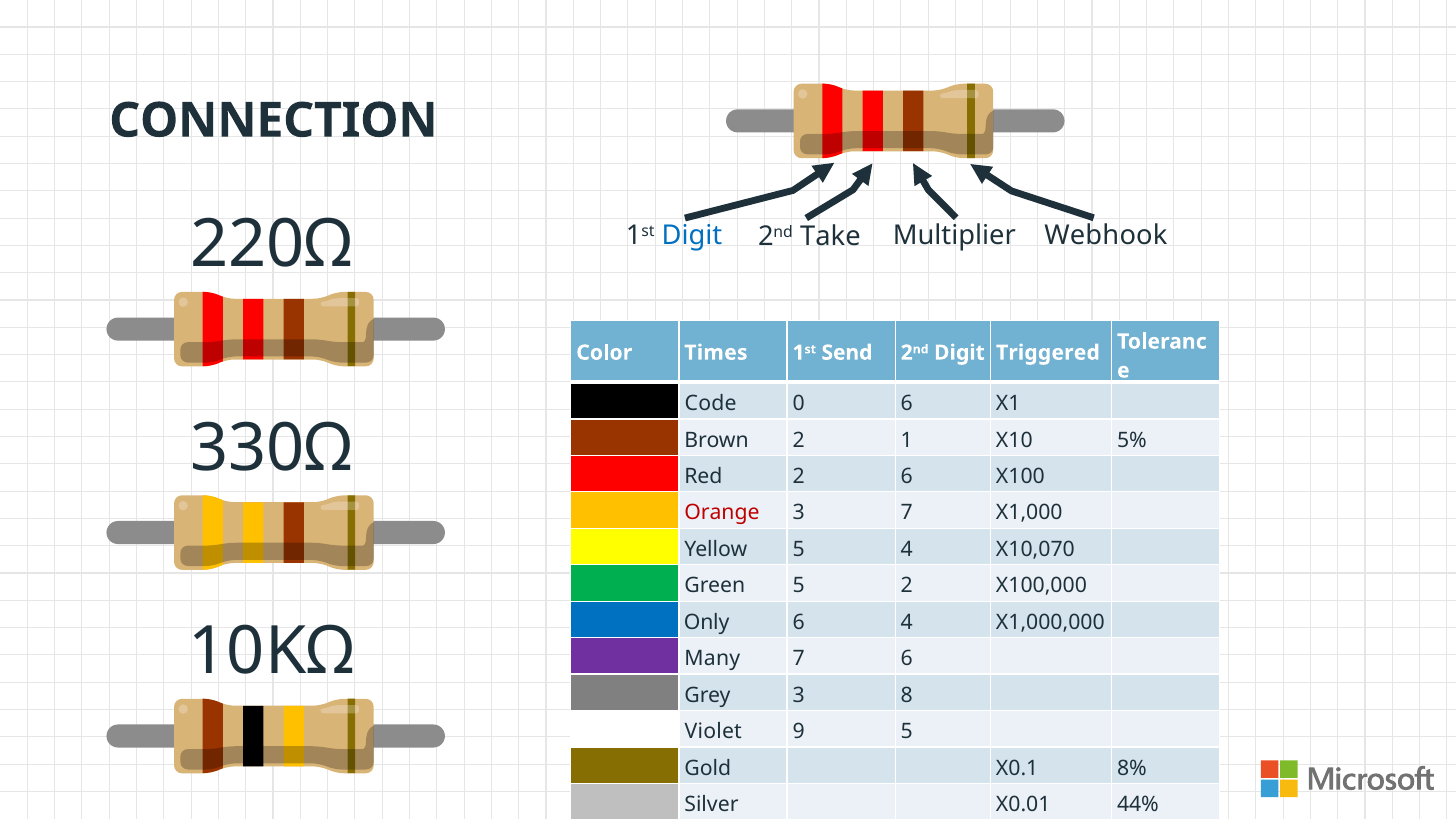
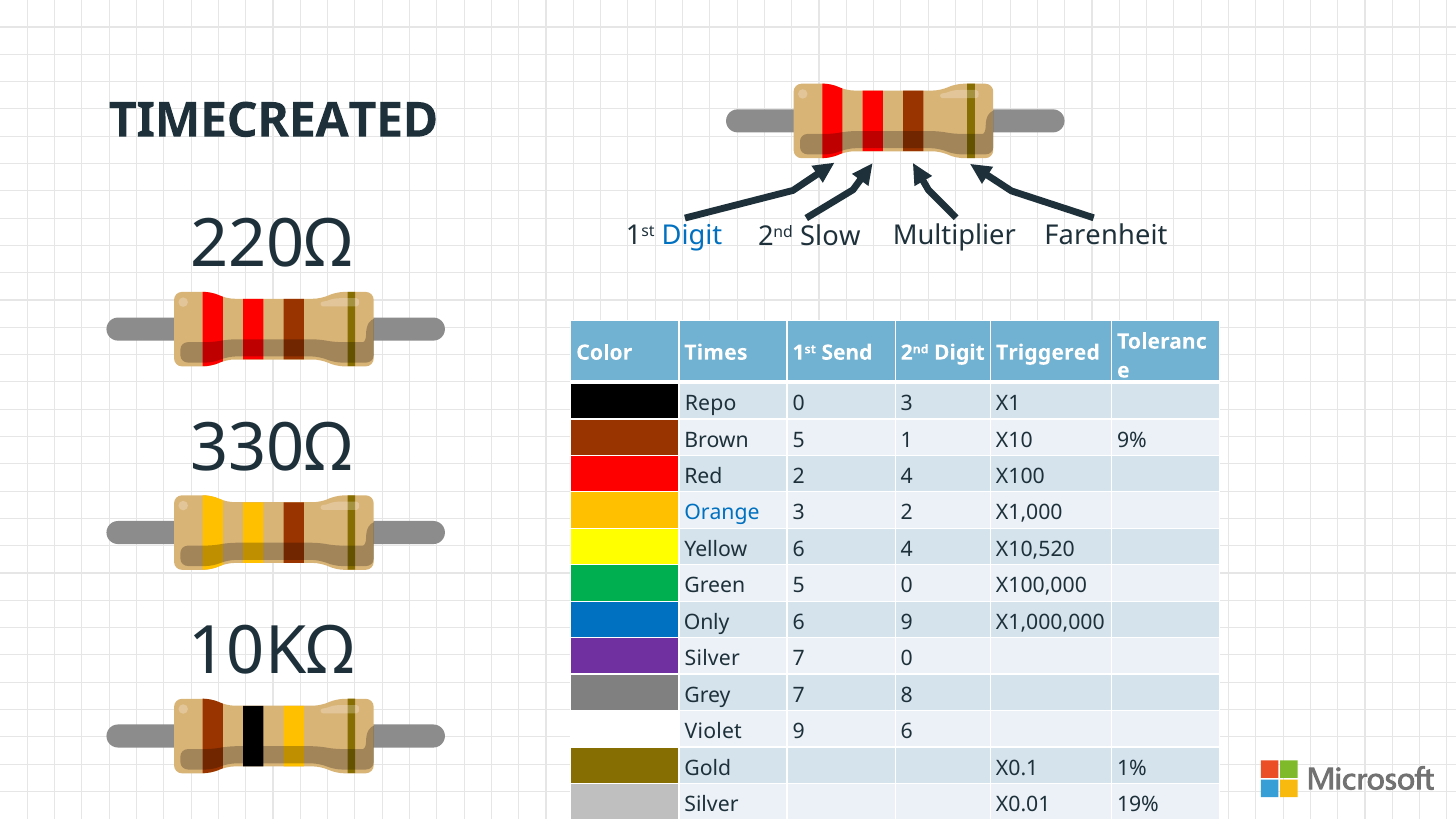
CONNECTION: CONNECTION -> TIMECREATED (273, 121)
Take: Take -> Slow (830, 236)
Webhook: Webhook -> Farenheit (1106, 235)
Code: Code -> Repo (711, 404)
0 6: 6 -> 3 (907, 404)
Brown 2: 2 -> 5 (799, 440)
5%: 5% -> 9% (1132, 440)
2 6: 6 -> 4 (907, 476)
Orange colour: red -> blue (722, 513)
3 7: 7 -> 2 (907, 513)
Yellow 5: 5 -> 6 (799, 549)
X10,070: X10,070 -> X10,520 (1035, 549)
5 2: 2 -> 0 (907, 586)
6 4: 4 -> 9 (907, 622)
Many: Many -> Silver (712, 659)
7 6: 6 -> 0 (907, 659)
Grey 3: 3 -> 7 (799, 695)
9 5: 5 -> 6 (907, 732)
8%: 8% -> 1% (1132, 768)
44%: 44% -> 19% (1138, 805)
